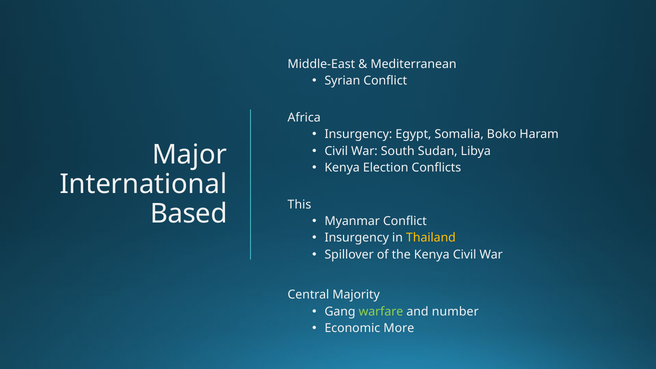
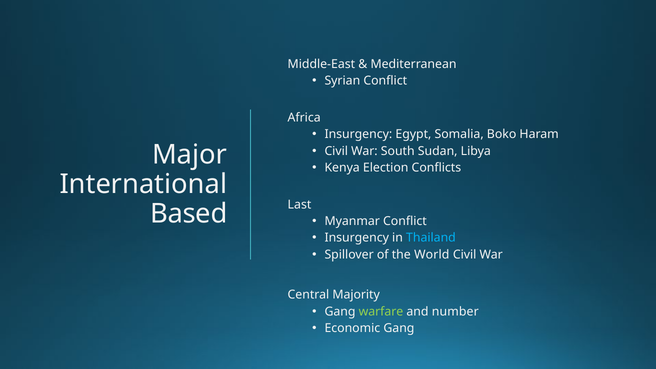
This: This -> Last (299, 204)
Thailand colour: yellow -> light blue (431, 238)
the Kenya: Kenya -> World (432, 255)
Economic More: More -> Gang (399, 328)
